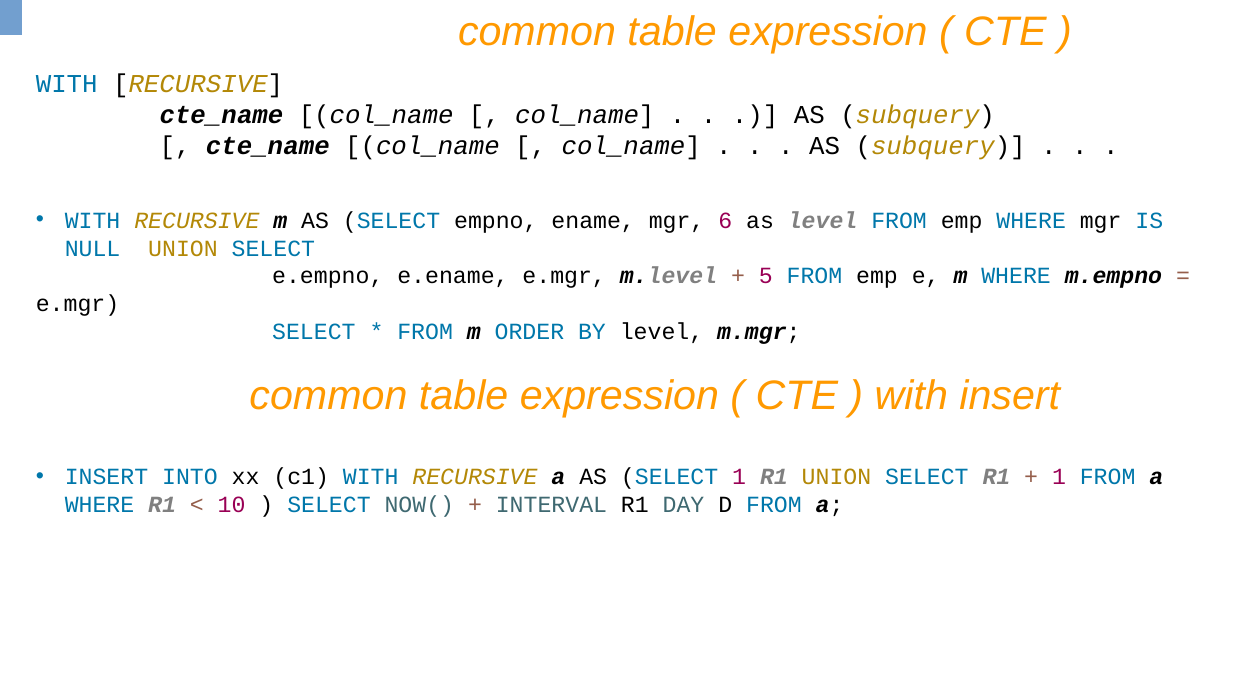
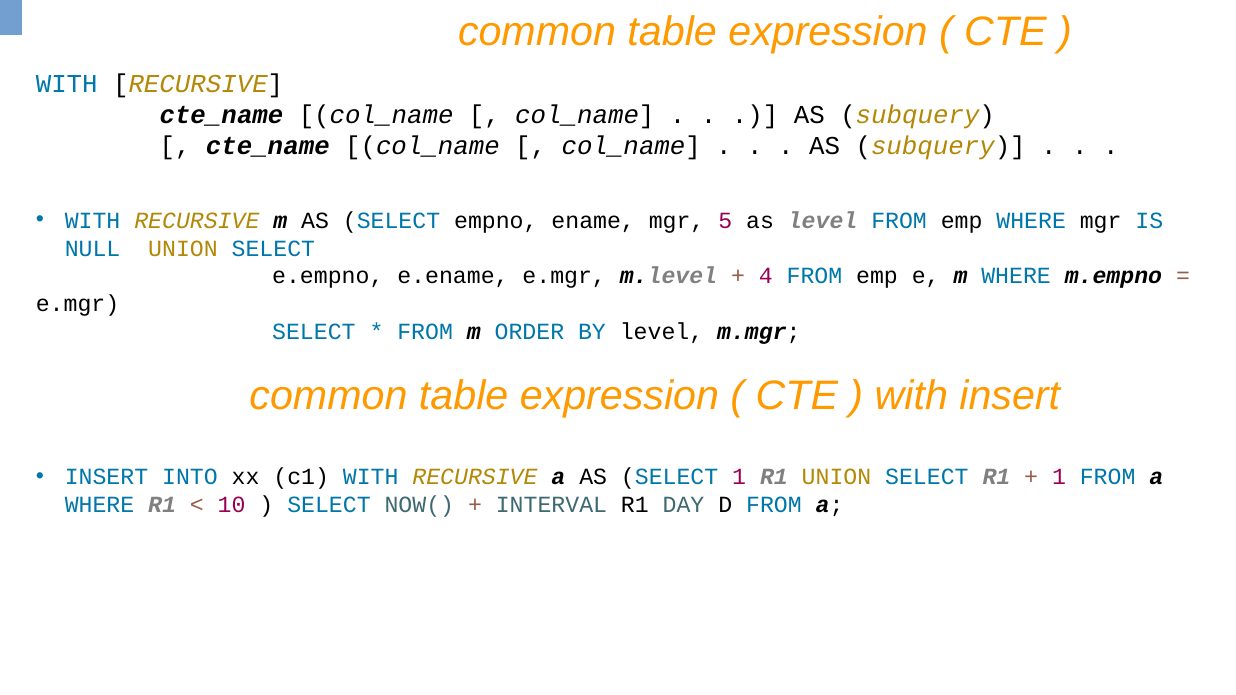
6: 6 -> 5 (725, 221)
5: 5 -> 4 (766, 276)
